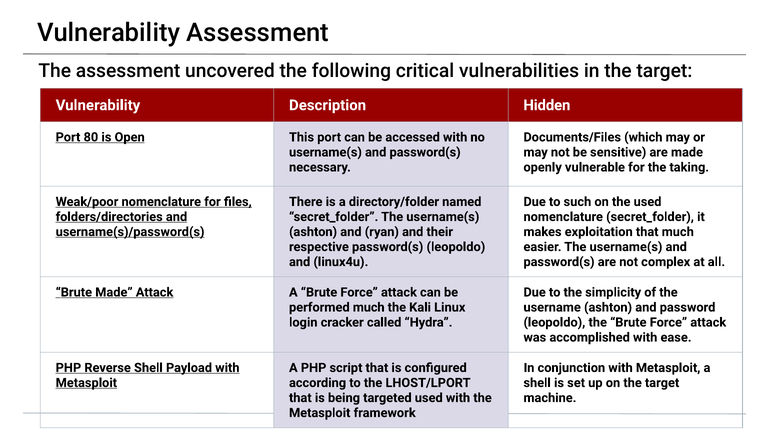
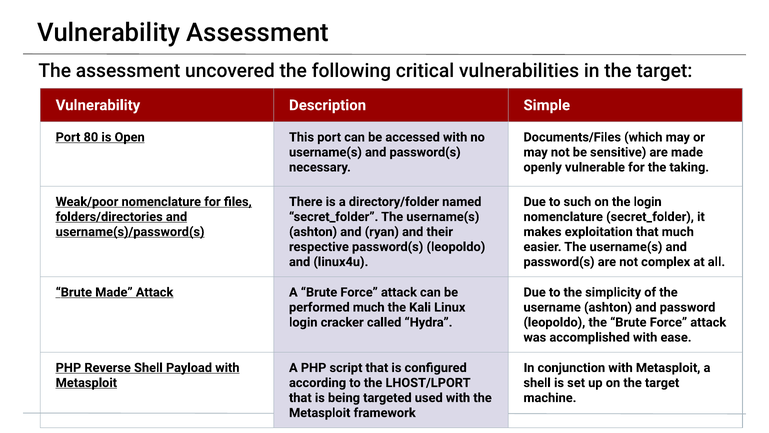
Hidden: Hidden -> Simple (547, 105)
the used: used -> login (648, 202)
